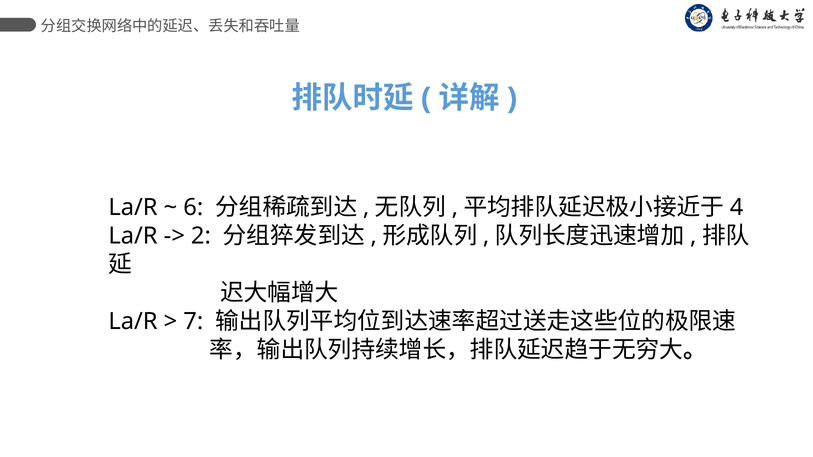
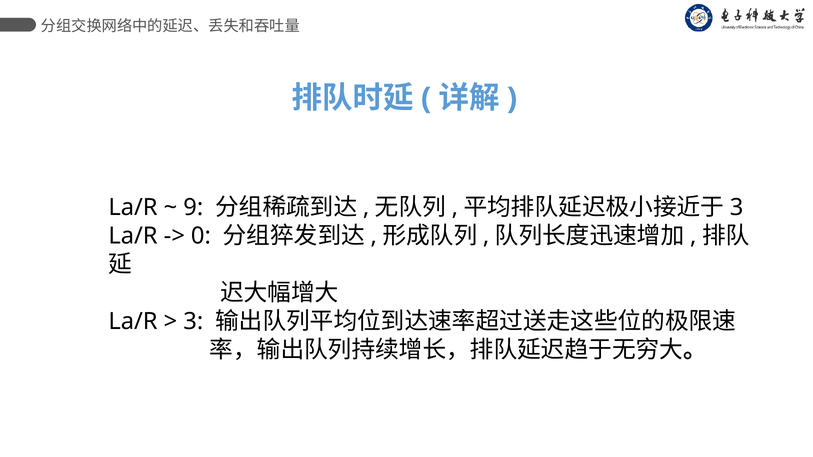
6: 6 -> 9 (193, 208)
4: 4 -> 3 (737, 208)
2: 2 -> 0 (201, 236)
7: 7 -> 3 (193, 322)
